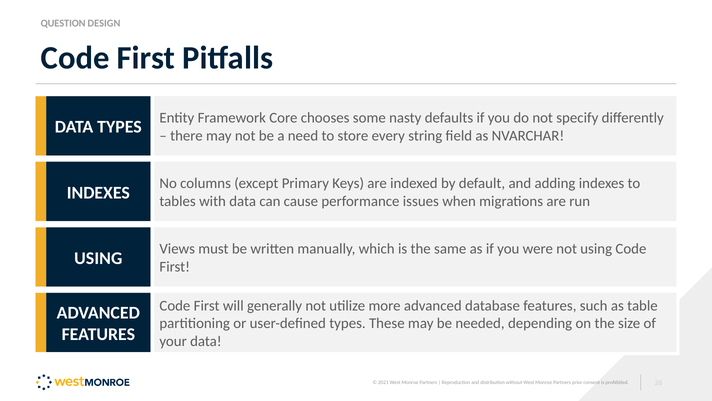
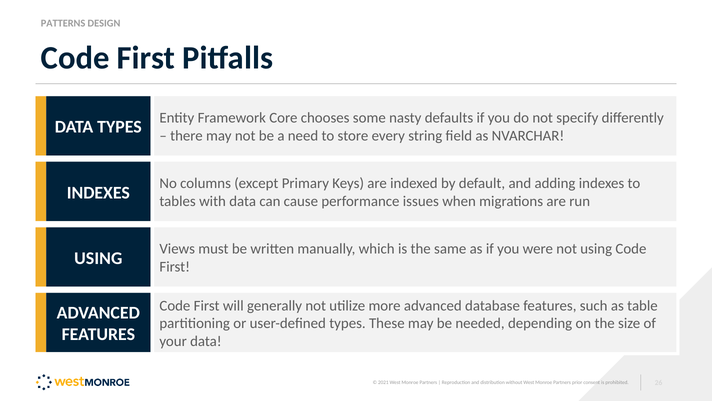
QUESTION: QUESTION -> PATTERNS (63, 23)
